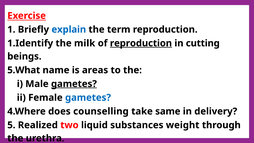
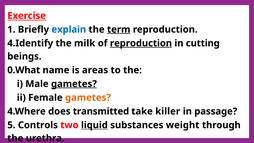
term underline: none -> present (119, 29)
1.Identify: 1.Identify -> 4.Identify (30, 43)
5.What: 5.What -> 0.What (24, 70)
gametes colour: blue -> orange (88, 98)
counselling: counselling -> transmitted (101, 111)
same: same -> killer (168, 111)
delivery: delivery -> passage (216, 111)
Realized: Realized -> Controls (38, 125)
liquid underline: none -> present (94, 125)
